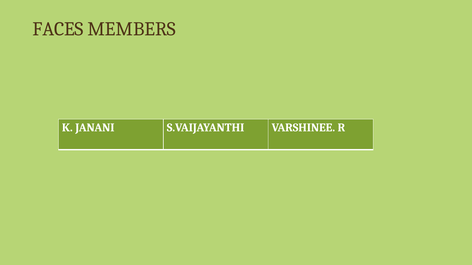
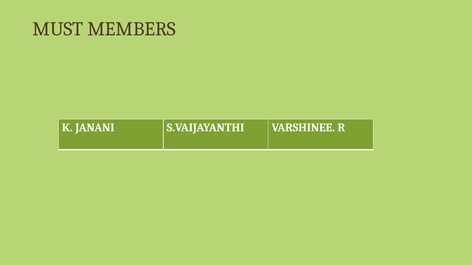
FACES: FACES -> MUST (58, 29)
